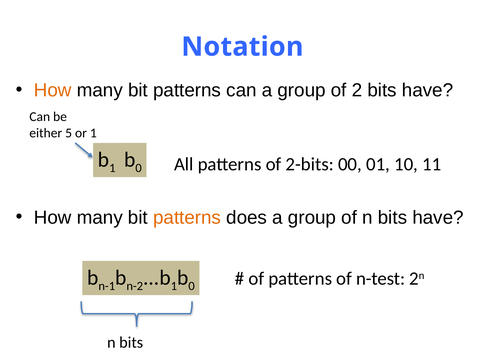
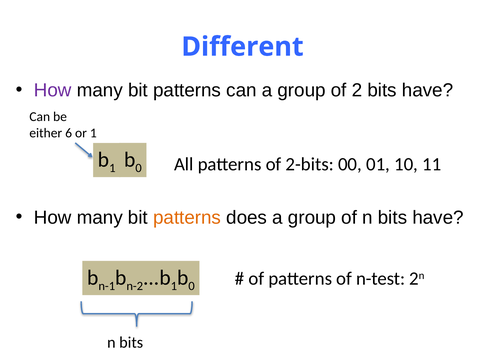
Notation: Notation -> Different (242, 47)
How colour: orange -> purple (53, 90)
5: 5 -> 6 (69, 133)
